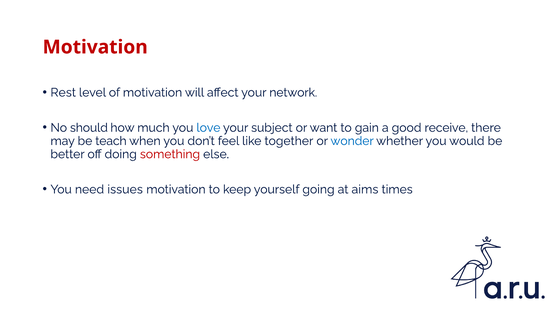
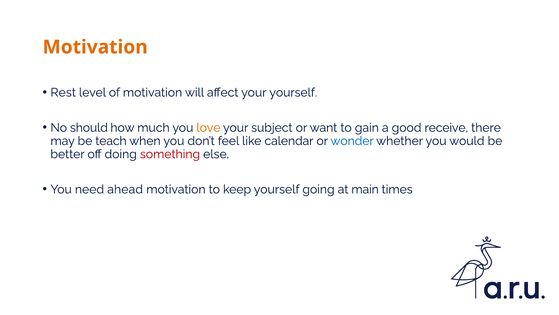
Motivation colour: red -> orange (95, 47)
your network: network -> yourself (293, 92)
love colour: blue -> orange (208, 127)
together: together -> calendar (289, 141)
issues: issues -> ahead (125, 189)
aims: aims -> main (365, 189)
